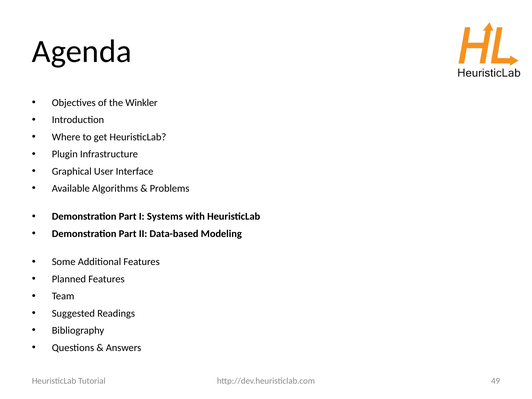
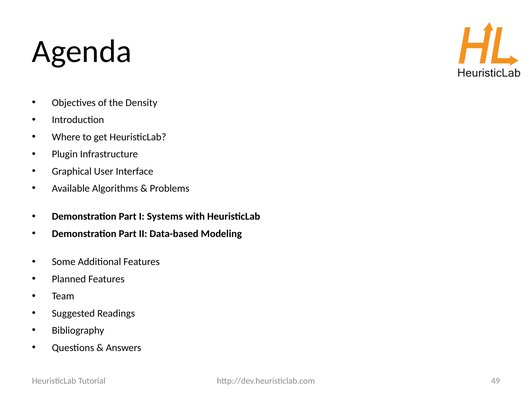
Winkler: Winkler -> Density (141, 103)
